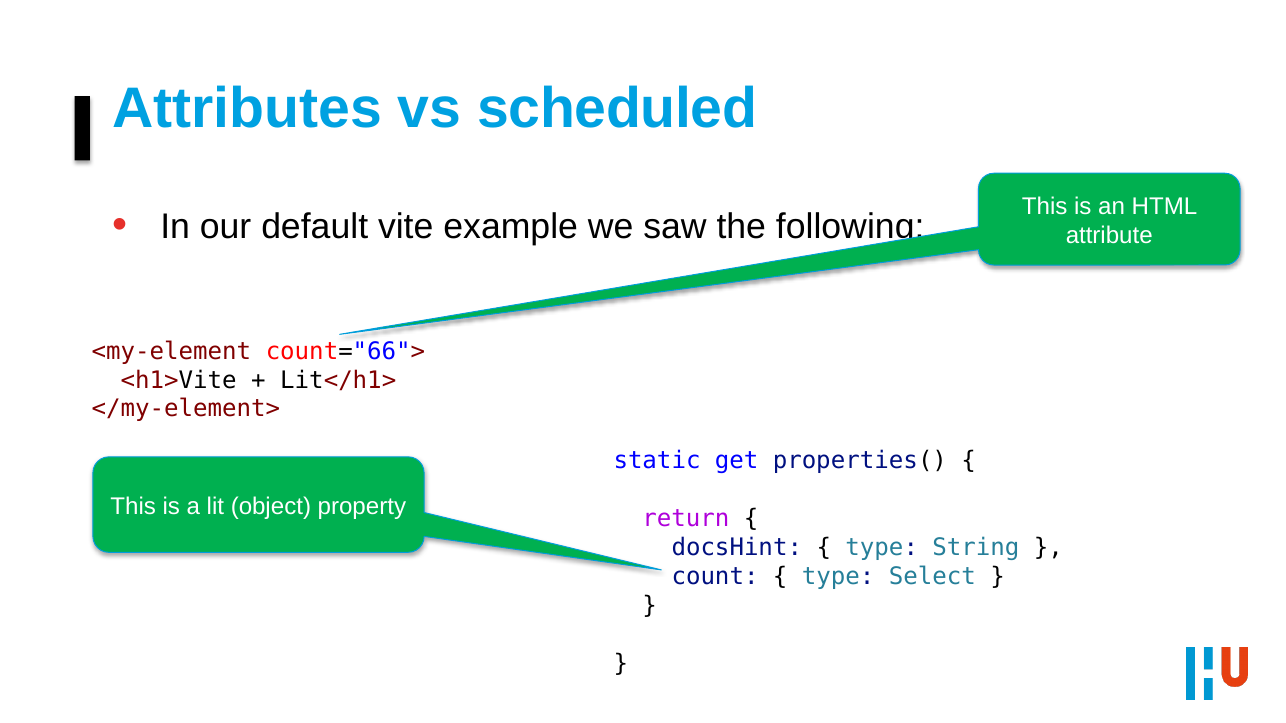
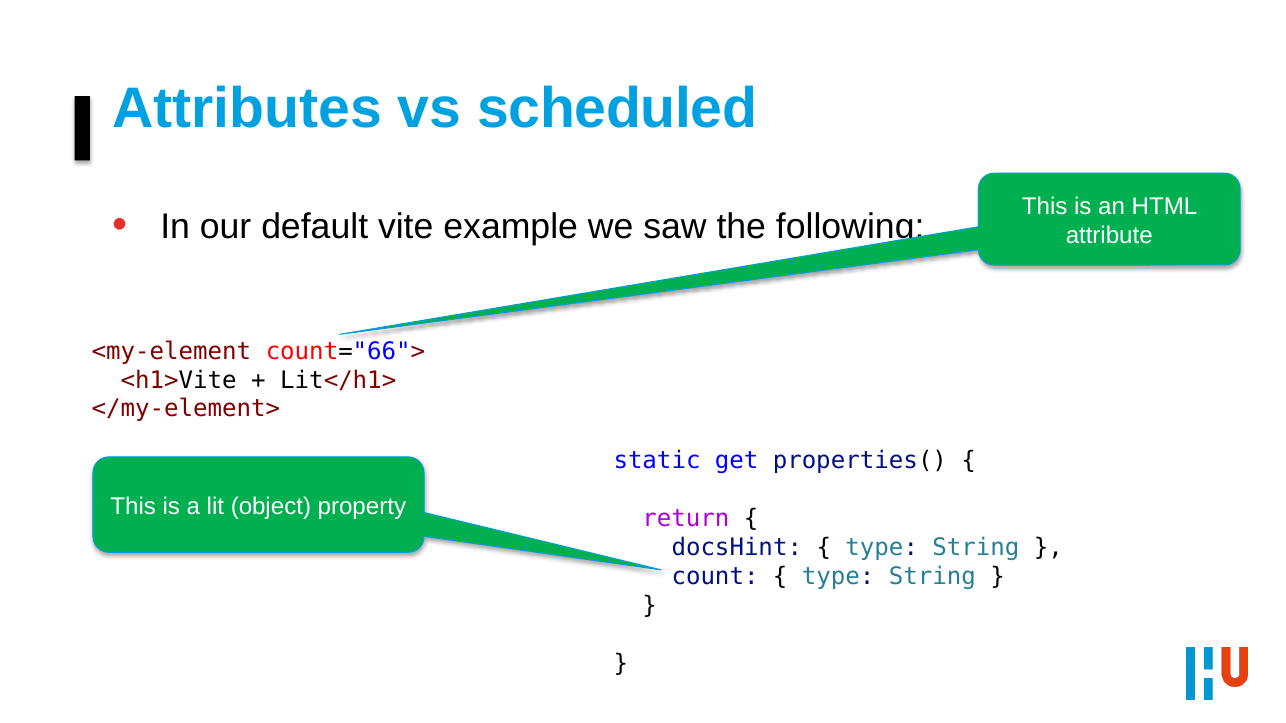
Select: Select -> String (932, 577)
